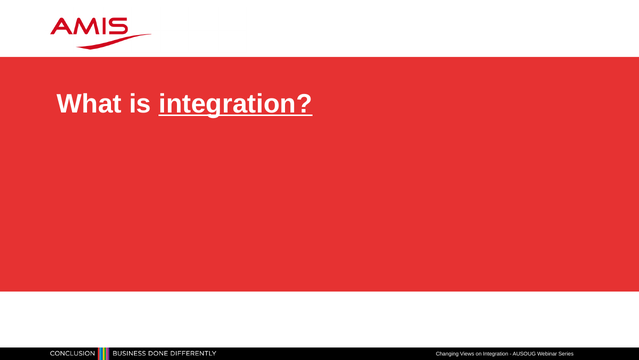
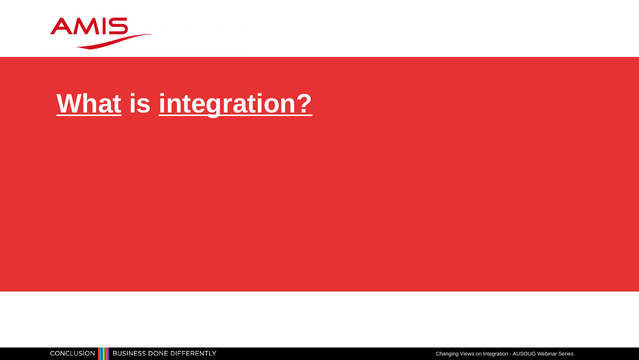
What underline: none -> present (89, 104)
